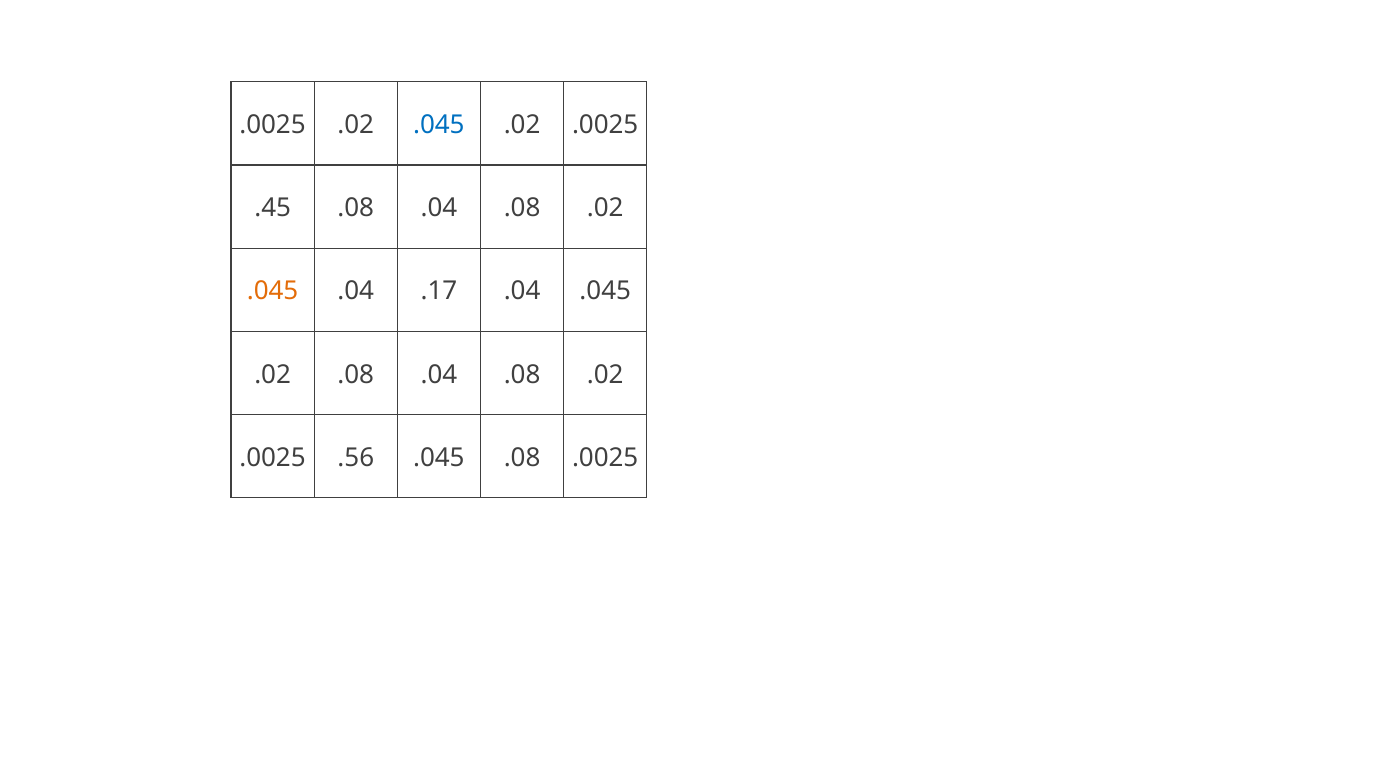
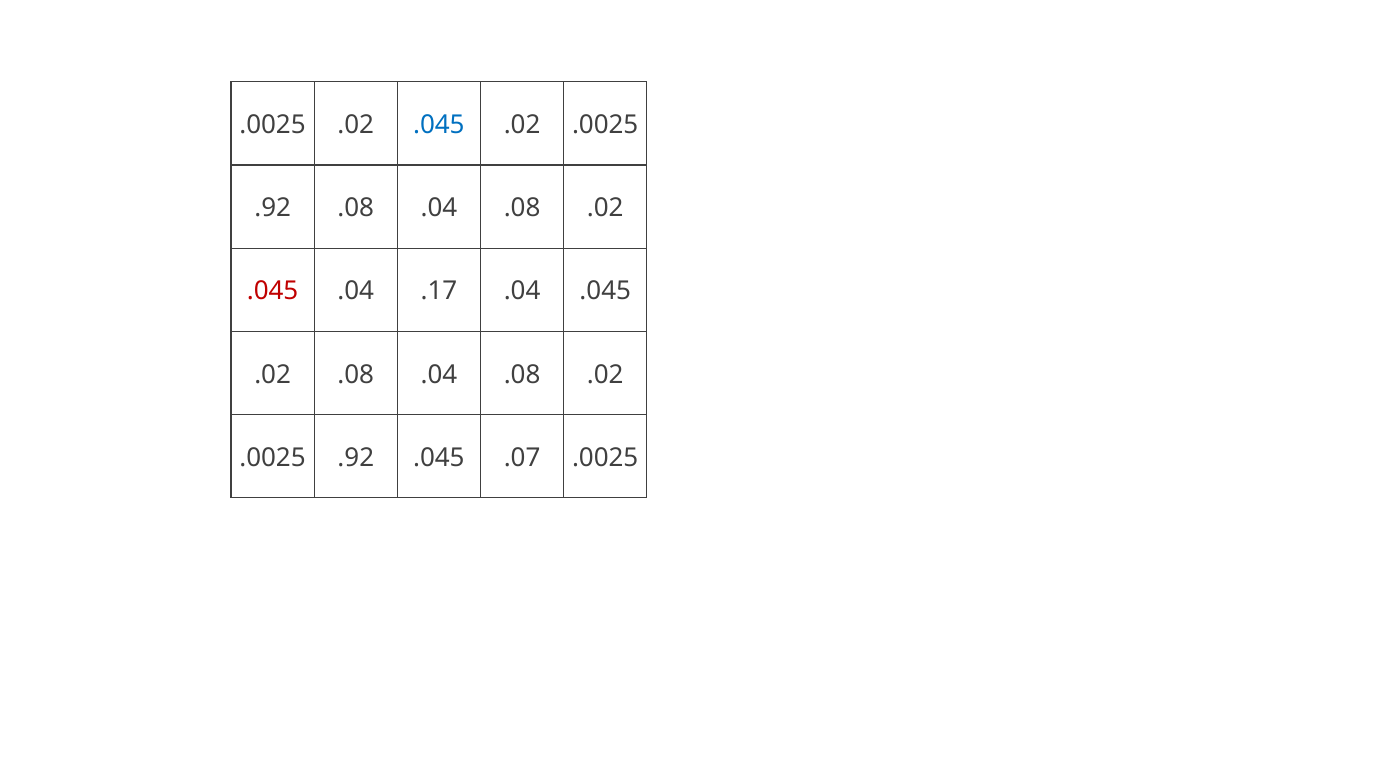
.45: .45 -> .92 (273, 208)
.045 colour: orange -> red (273, 291)
.56: .56 -> .92 (356, 457)
.045 .08: .08 -> .07 (522, 457)
